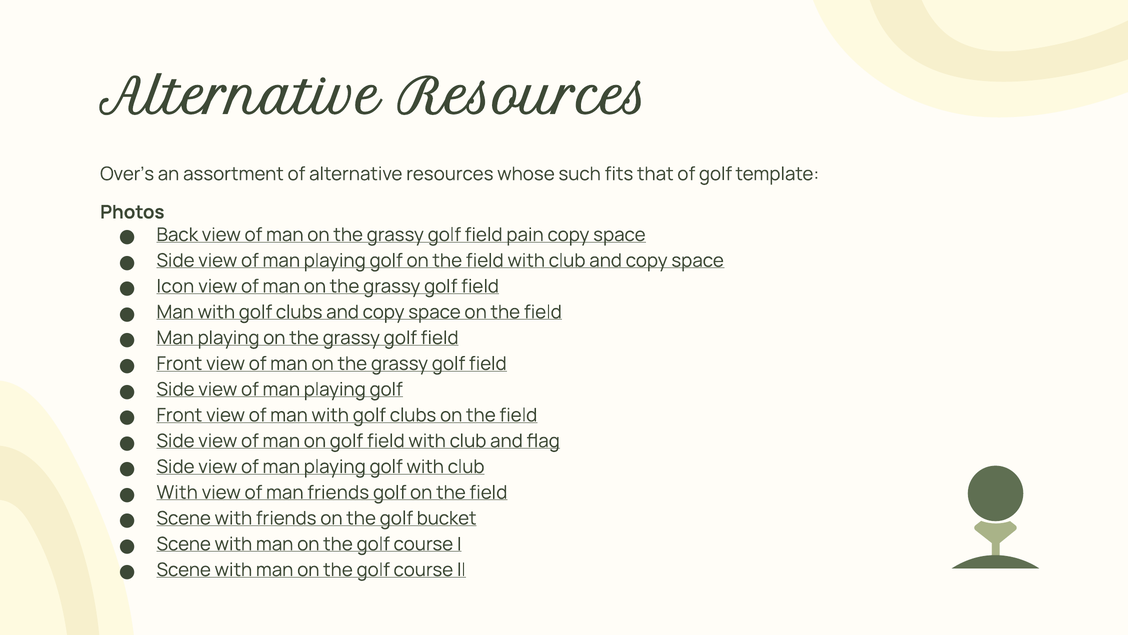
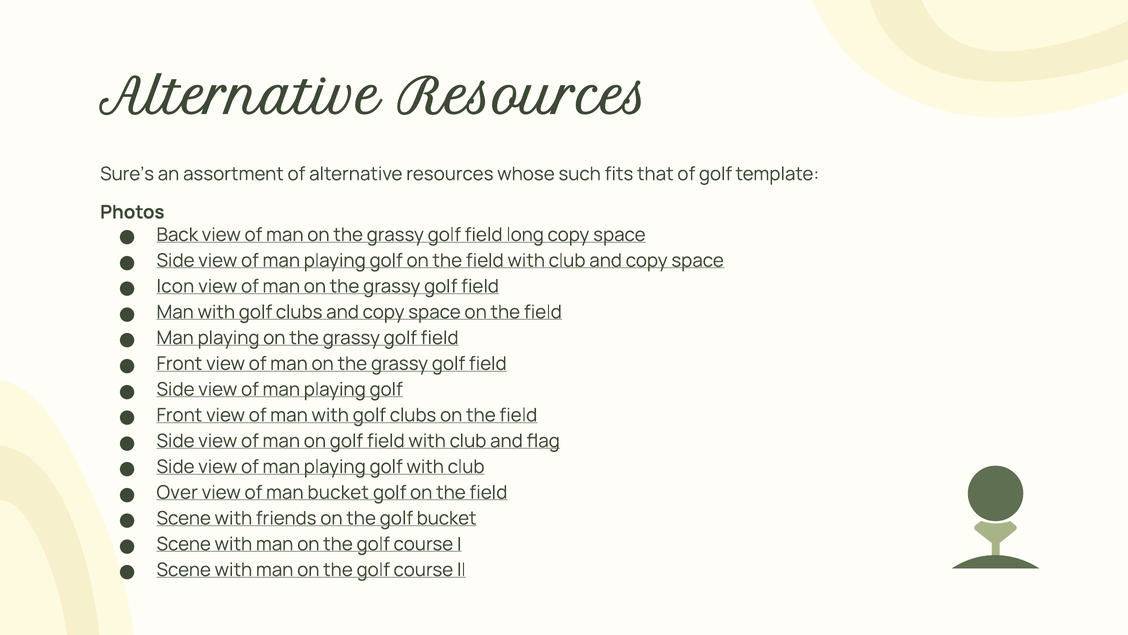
Over’s: Over’s -> Sure’s (127, 174)
pain: pain -> long (525, 235)
With: With -> Over (177, 492)
man friends: friends -> bucket (338, 492)
